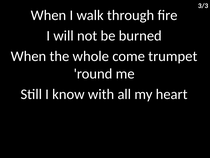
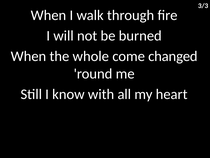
trumpet: trumpet -> changed (173, 56)
